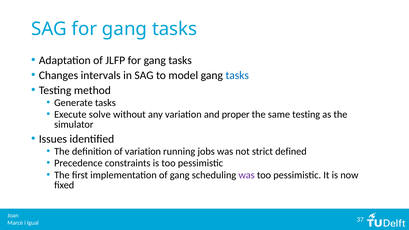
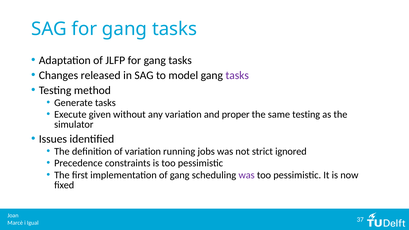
intervals: intervals -> released (101, 75)
tasks colour: blue -> purple (237, 75)
solve: solve -> given (100, 115)
defined: defined -> ignored (291, 151)
